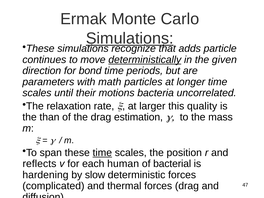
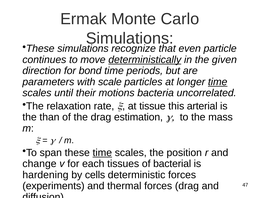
Simulations underline: present -> none (130, 38)
adds: adds -> even (190, 49)
math: math -> scale (110, 82)
time underline: none -> present (218, 82)
larger: larger -> tissue (152, 106)
quality: quality -> arterial (202, 106)
reflects: reflects -> change (39, 164)
human: human -> tissues (123, 164)
slow: slow -> cells (95, 175)
complicated: complicated -> experiments (53, 186)
